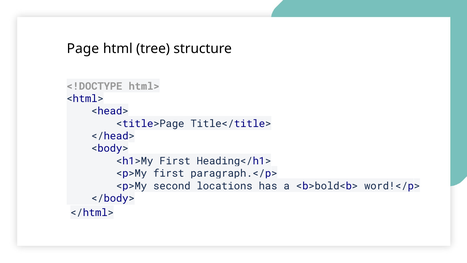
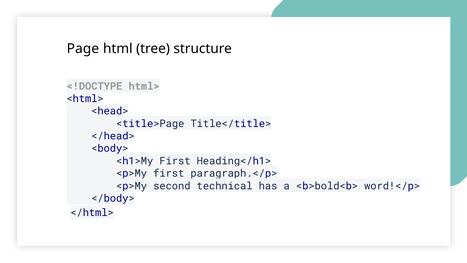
locations: locations -> technical (225, 186)
